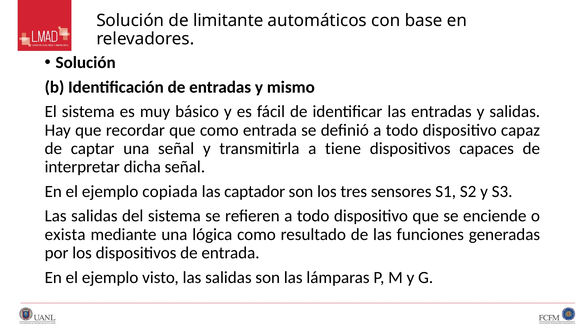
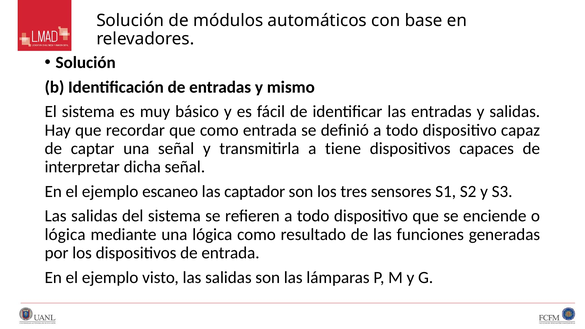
limitante: limitante -> módulos (228, 21)
copiada: copiada -> escaneo (170, 192)
exista: exista -> lógica (65, 234)
